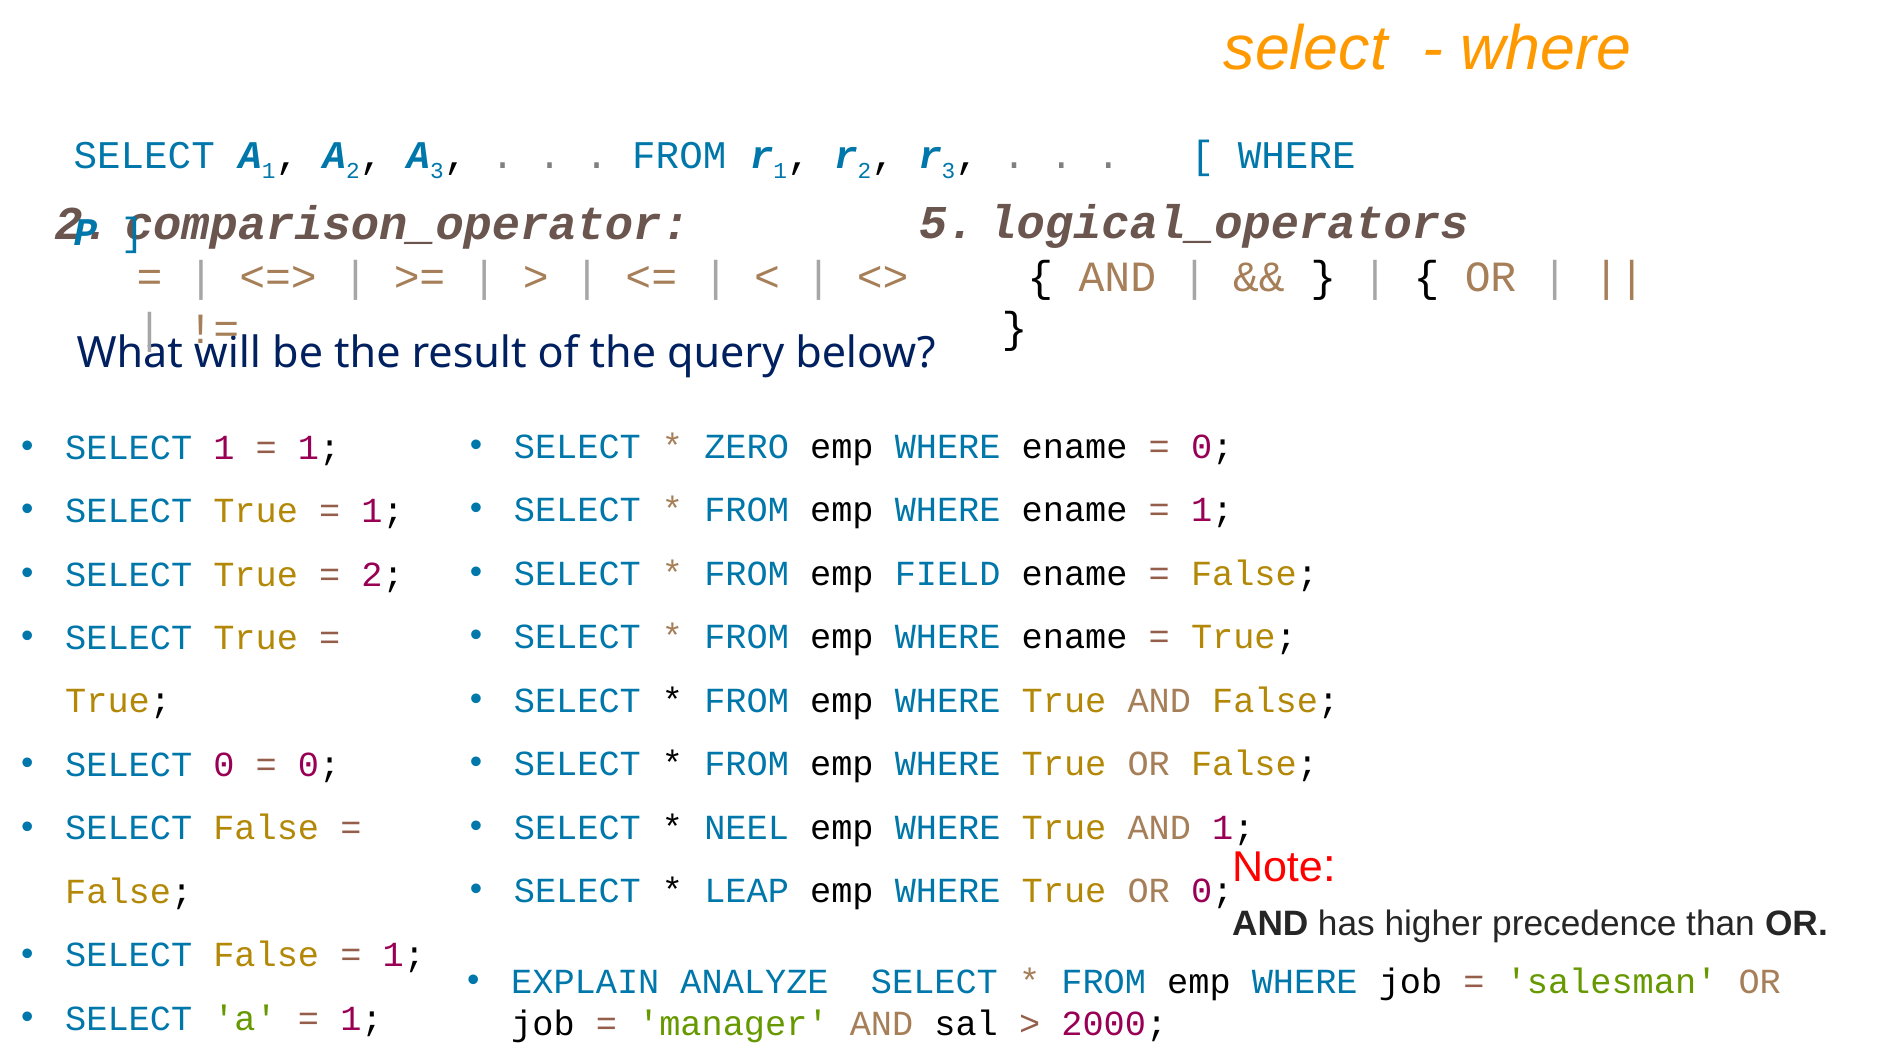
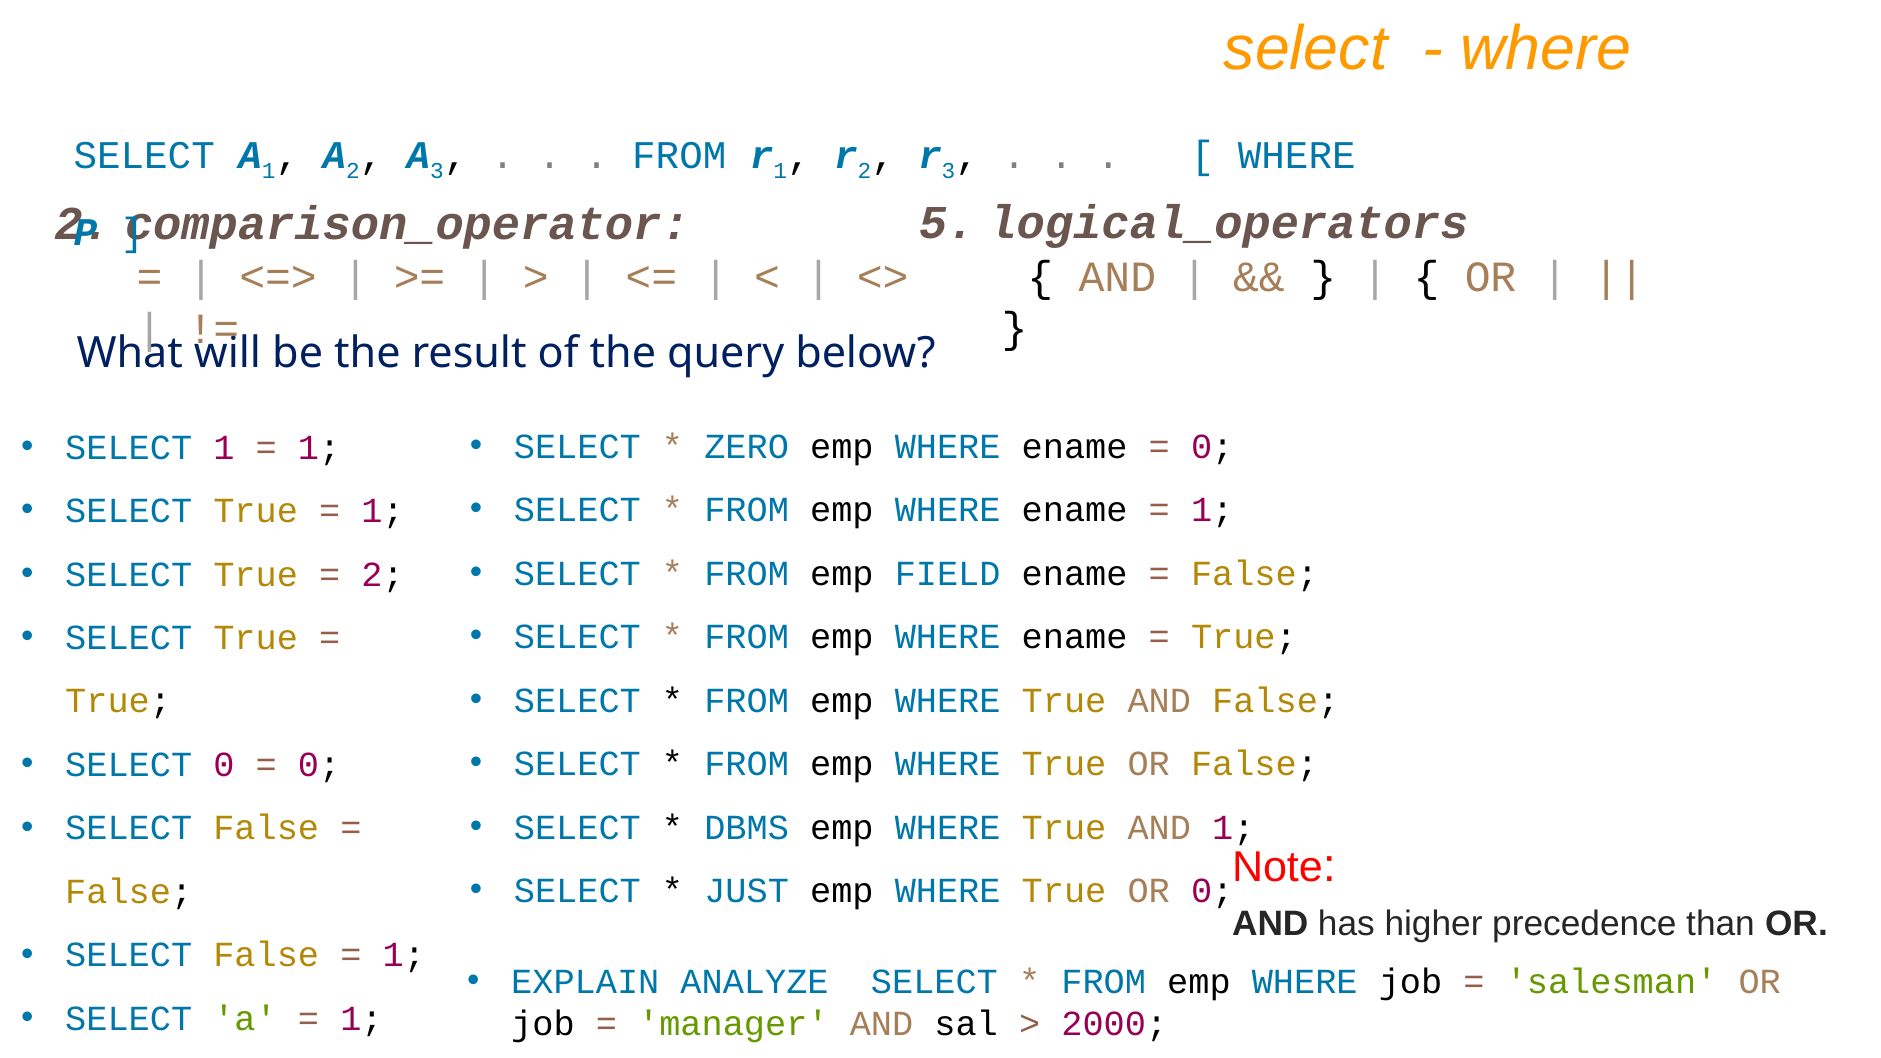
NEEL: NEEL -> DBMS (747, 828)
LEAP: LEAP -> JUST (747, 891)
